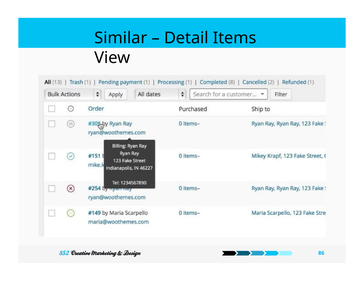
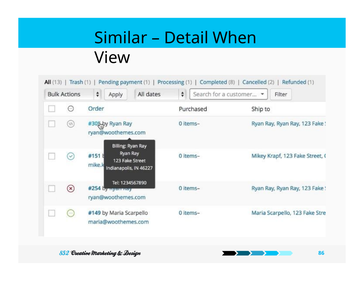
Items: Items -> When (235, 38)
